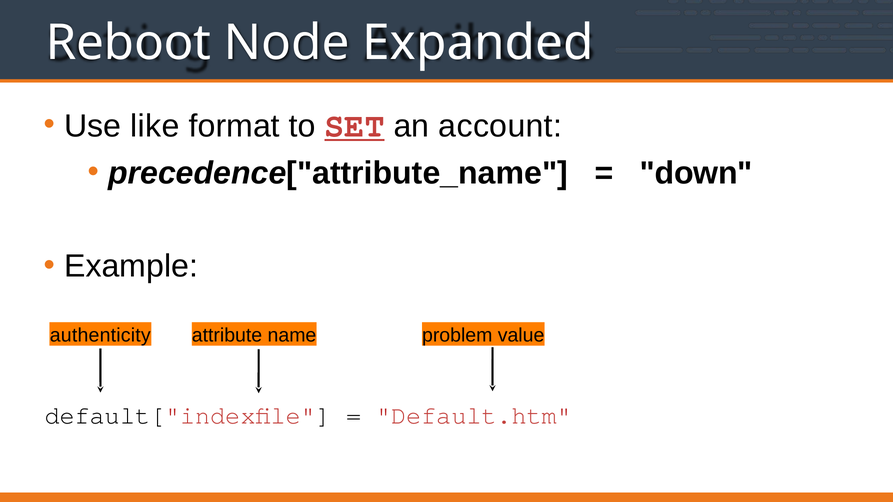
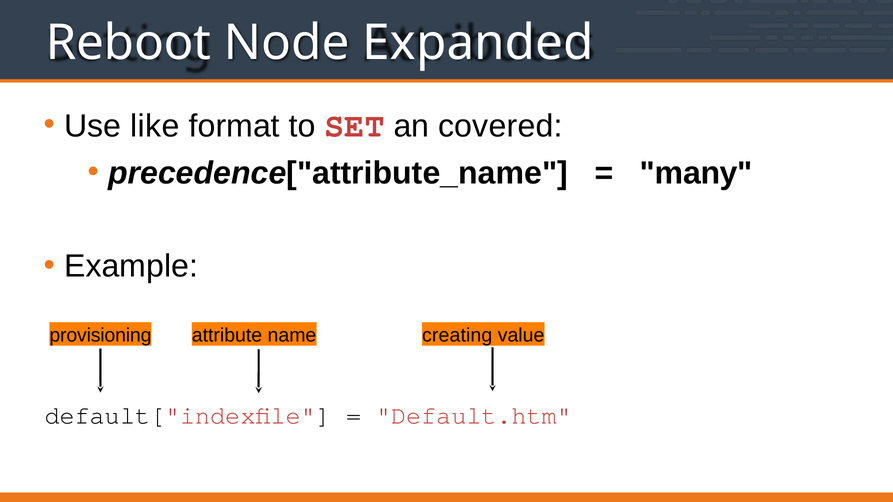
SET underline: present -> none (354, 126)
account: account -> covered (500, 126)
down: down -> many (696, 173)
authenticity: authenticity -> provisioning (100, 335)
problem: problem -> creating (457, 335)
